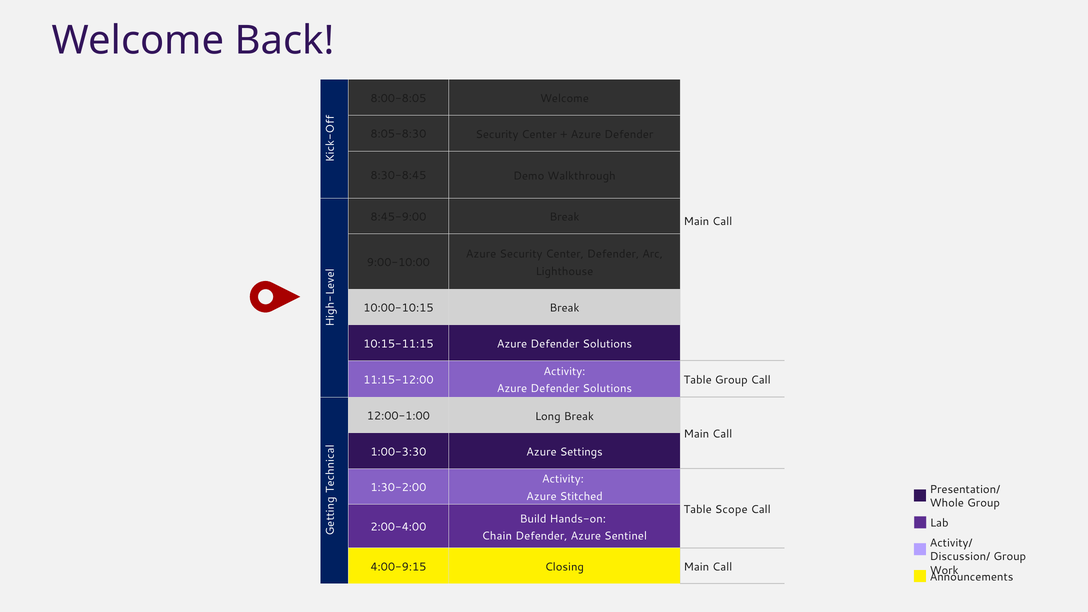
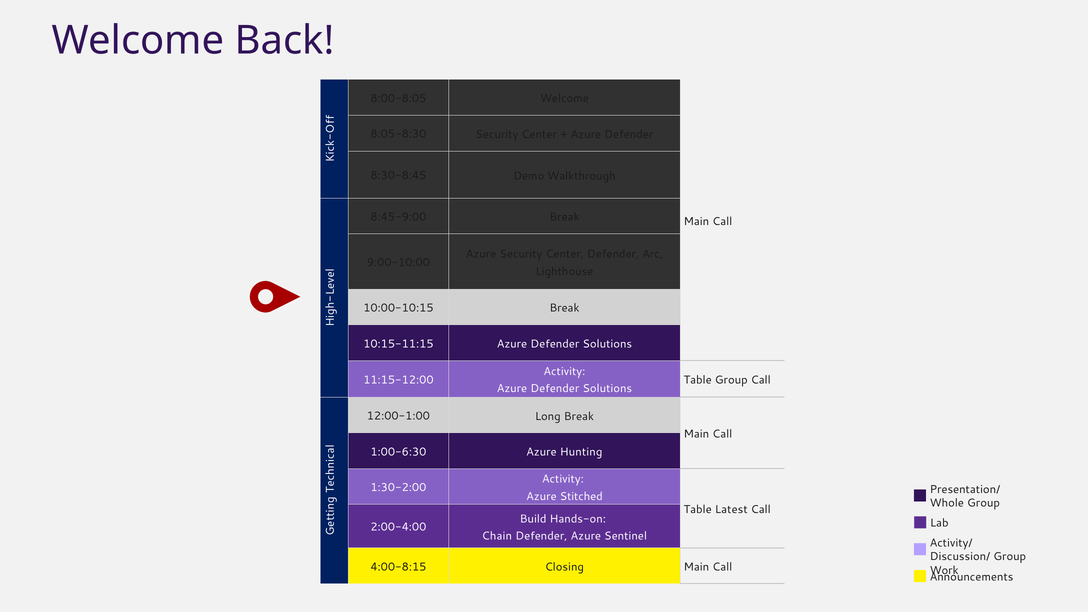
1:00-3:30: 1:00-3:30 -> 1:00-6:30 (398, 452)
Settings: Settings -> Hunting (581, 452)
Scope: Scope -> Latest (731, 510)
4:00-9:15: 4:00-9:15 -> 4:00-8:15 (398, 567)
